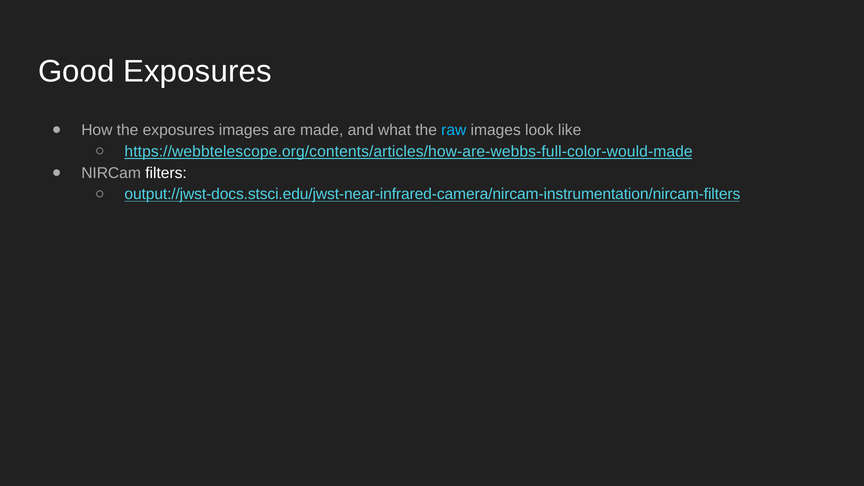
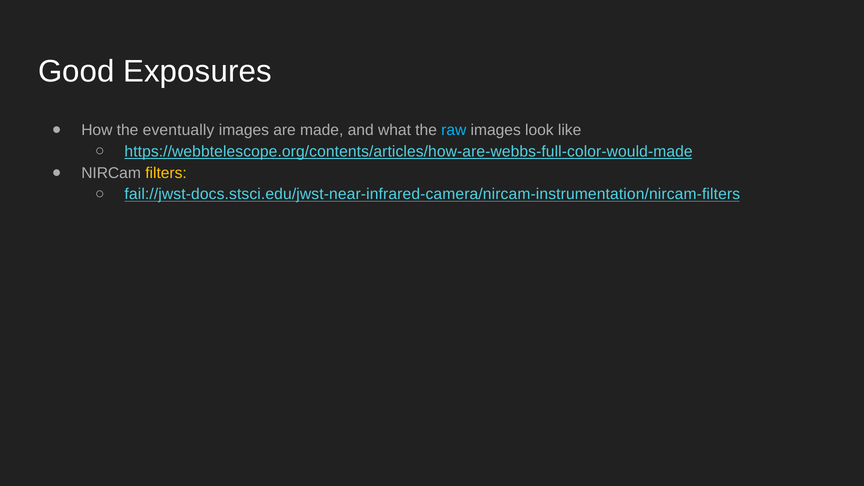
the exposures: exposures -> eventually (179, 130)
filters colour: white -> yellow (166, 173)
output://jwst-docs.stsci.edu/jwst-near-infrared-camera/nircam-instrumentation/nircam-filters: output://jwst-docs.stsci.edu/jwst-near-infrared-camera/nircam-instrumentation/nircam-filters -> fail://jwst-docs.stsci.edu/jwst-near-infrared-camera/nircam-instrumentation/nircam-filters (432, 194)
